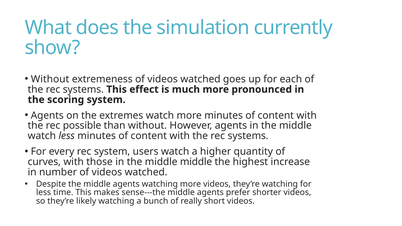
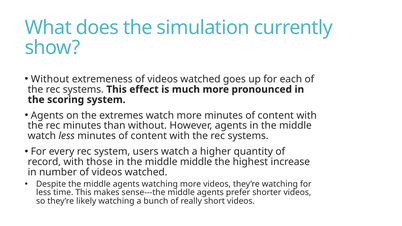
rec possible: possible -> minutes (82, 126)
curves: curves -> record (44, 162)
